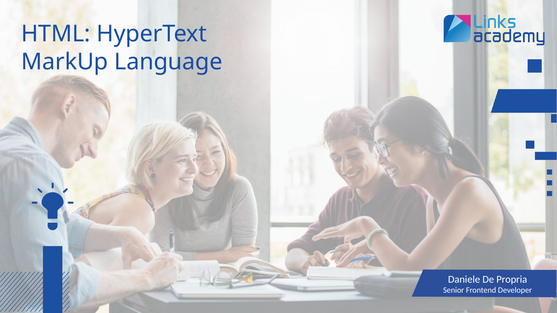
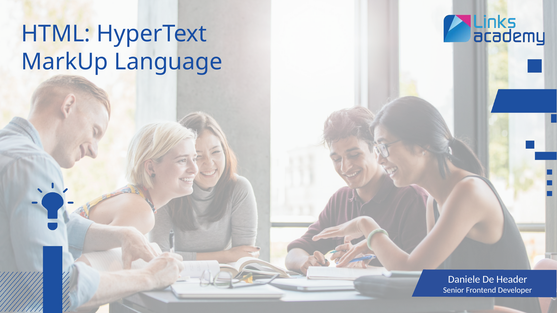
Propria: Propria -> Header (512, 280)
